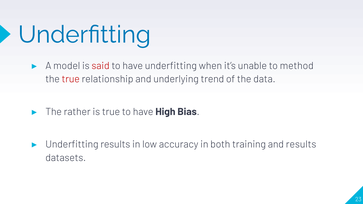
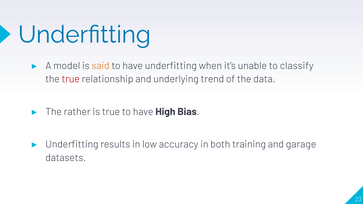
said colour: red -> orange (101, 66)
method: method -> classify (297, 66)
and results: results -> garage (301, 145)
